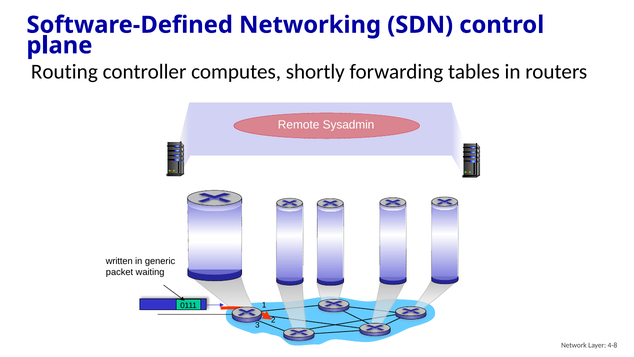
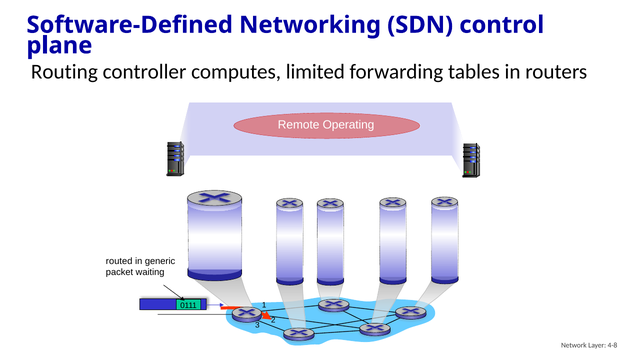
shortly: shortly -> limited (315, 72)
Sysadmin: Sysadmin -> Operating (348, 124)
written: written -> routed (119, 261)
